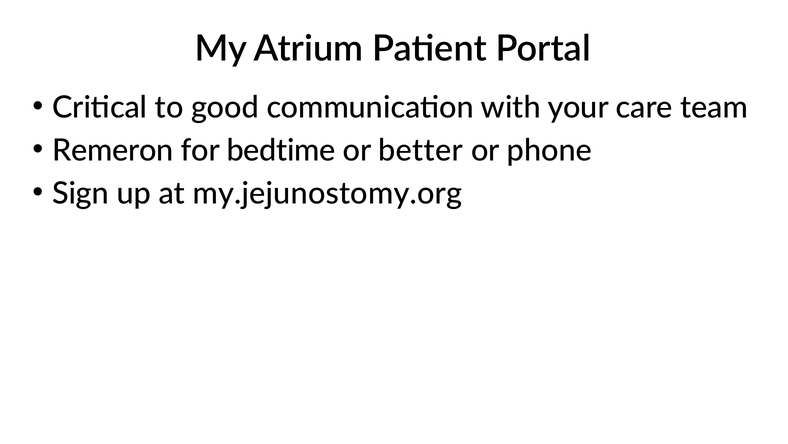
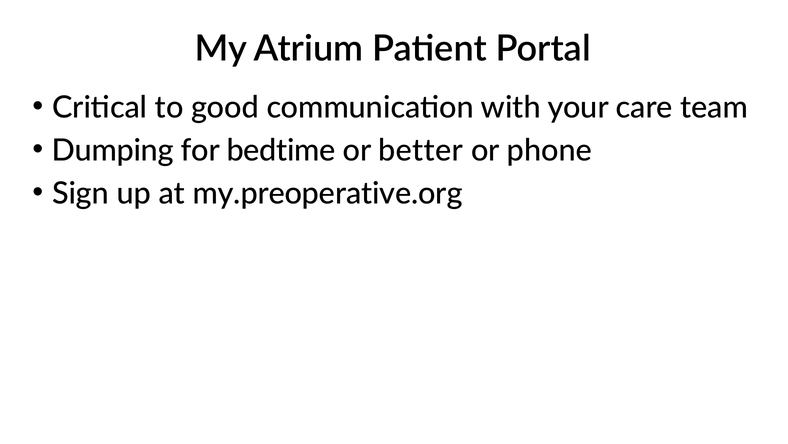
Remeron: Remeron -> Dumping (113, 150)
my.jejunostomy.org: my.jejunostomy.org -> my.preoperative.org (328, 193)
